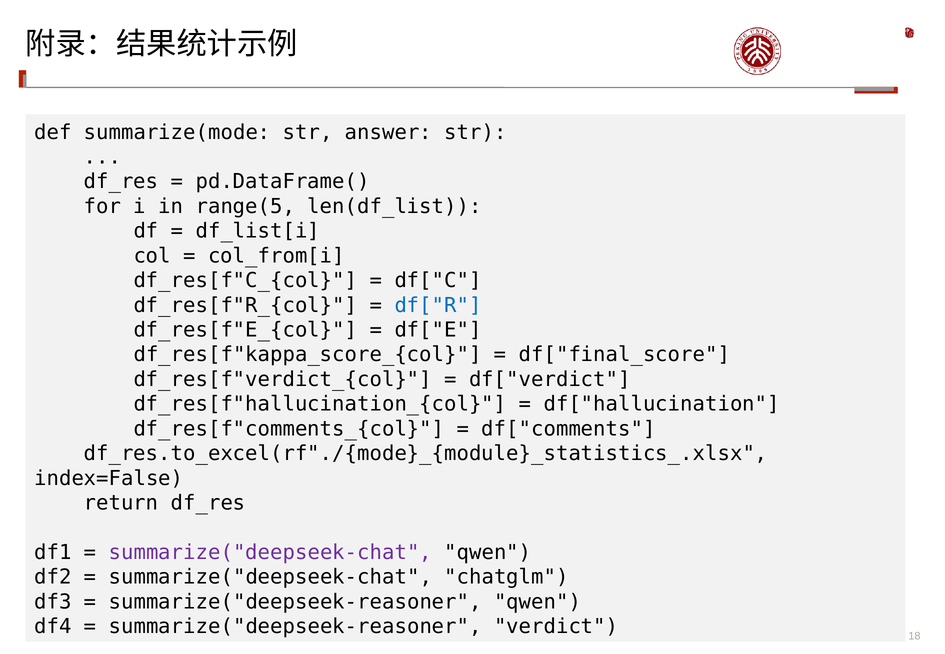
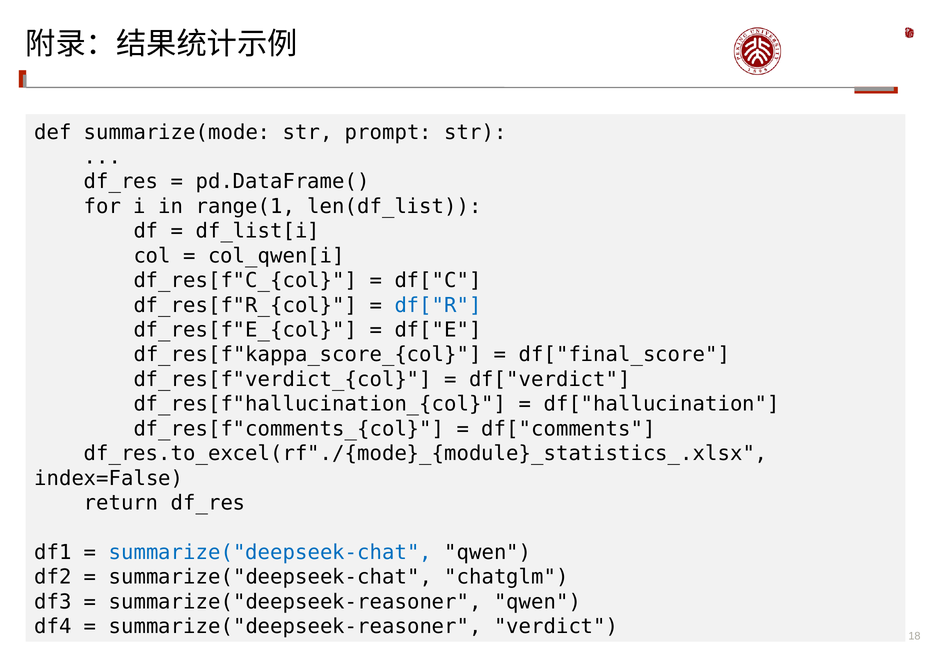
answer: answer -> prompt (388, 132)
range(5: range(5 -> range(1 (245, 207)
col_from[i: col_from[i -> col_qwen[i (276, 256)
summarize("deepseek-chat colour: purple -> blue (270, 553)
